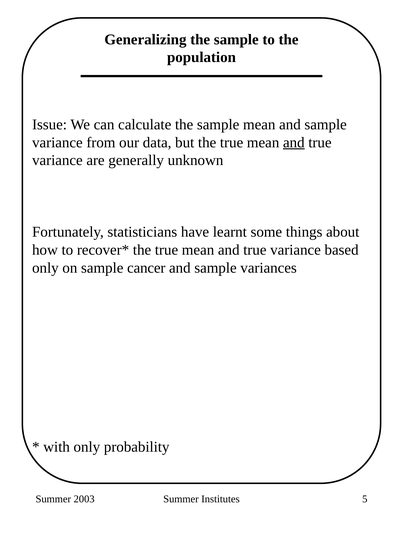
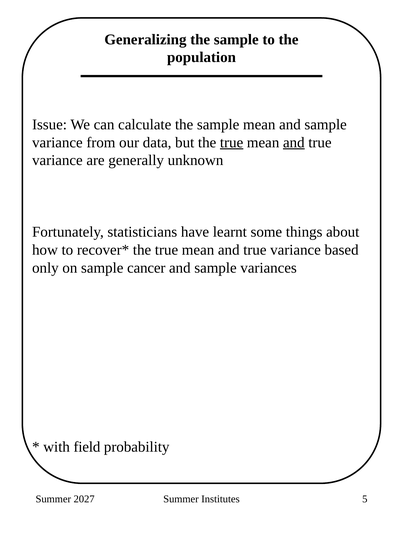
true underline: none -> present (232, 142)
with only: only -> field (87, 447)
2003: 2003 -> 2027 (84, 499)
